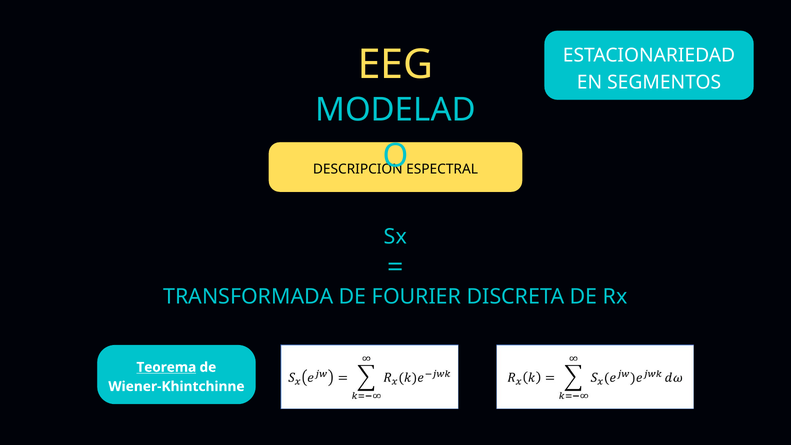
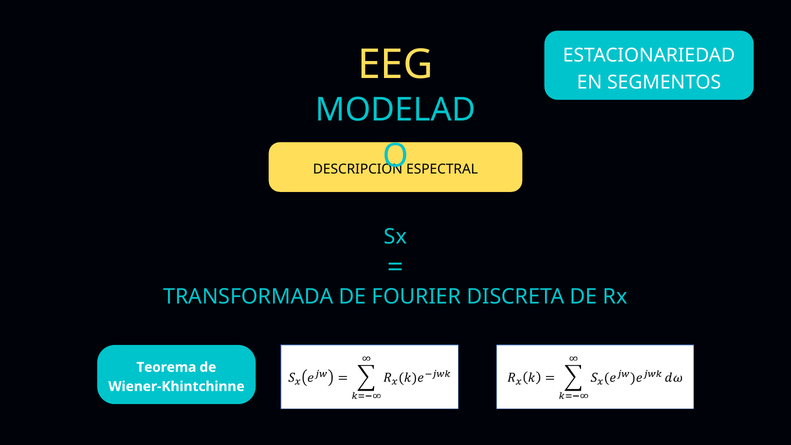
Teorema underline: present -> none (166, 367)
